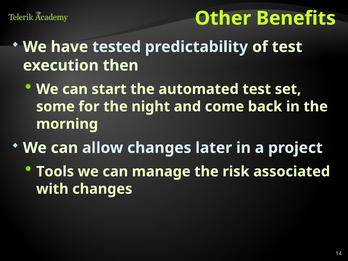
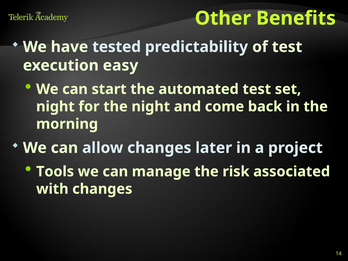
then: then -> easy (121, 65)
some: some -> night (55, 107)
